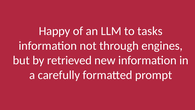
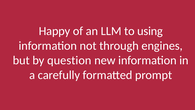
tasks: tasks -> using (150, 31)
retrieved: retrieved -> question (69, 60)
